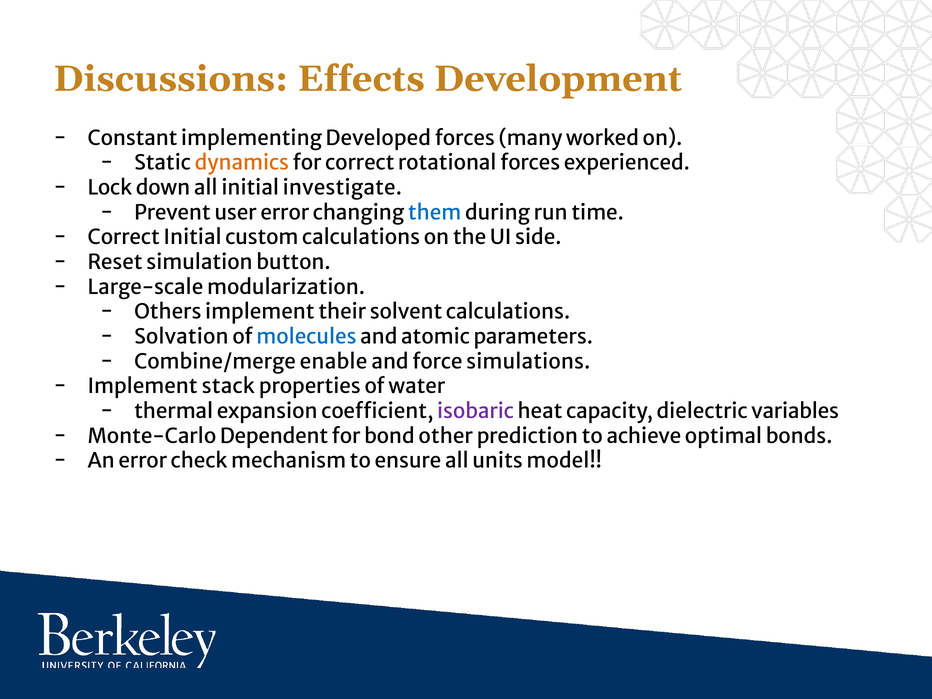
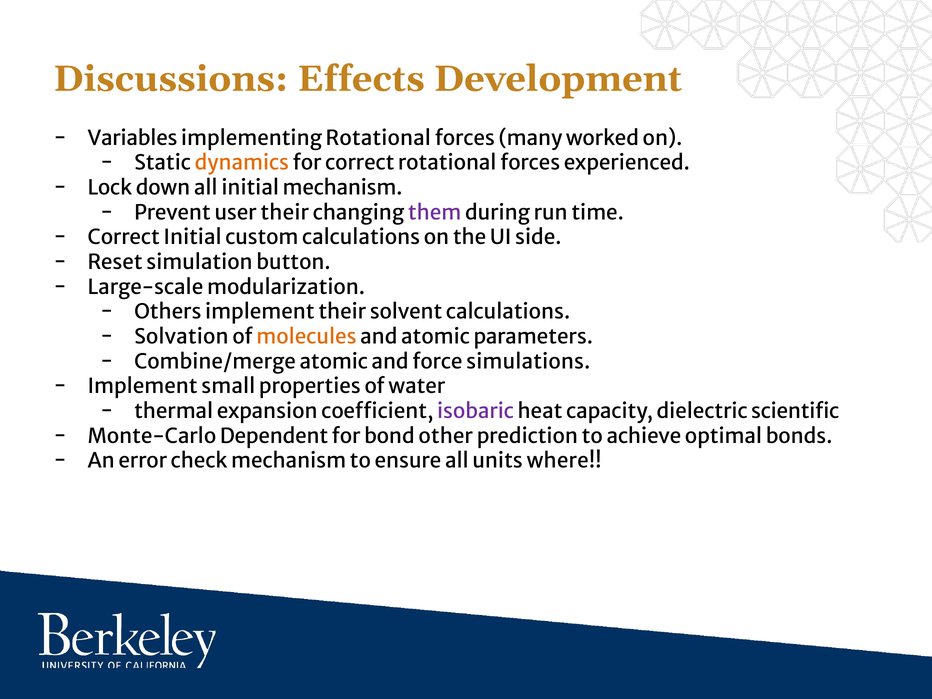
Constant: Constant -> Variables (133, 138)
implementing Developed: Developed -> Rotational (378, 138)
initial investigate: investigate -> mechanism (343, 188)
user error: error -> their (285, 213)
them colour: blue -> purple (435, 213)
molecules colour: blue -> orange (306, 337)
Combine/merge enable: enable -> atomic (334, 362)
stack: stack -> small (228, 387)
variables: variables -> scientific (795, 411)
model: model -> where (564, 461)
